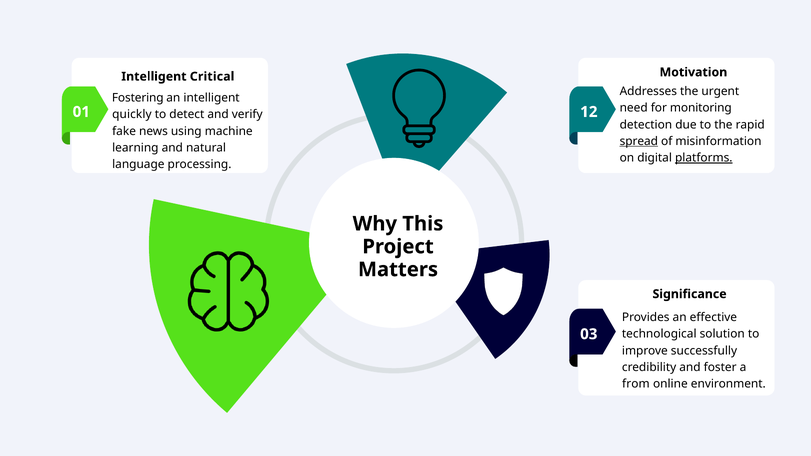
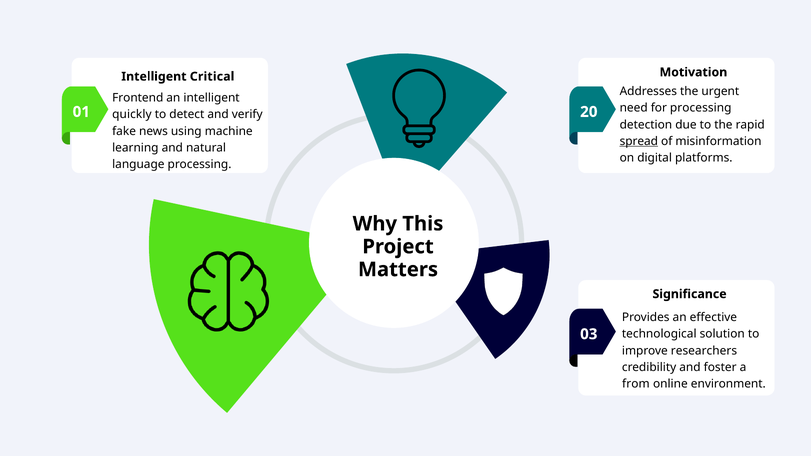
Fostering: Fostering -> Frontend (138, 98)
for monitoring: monitoring -> processing (701, 108)
12: 12 -> 20 (589, 112)
platforms underline: present -> none (704, 158)
successfully: successfully -> researchers (704, 351)
